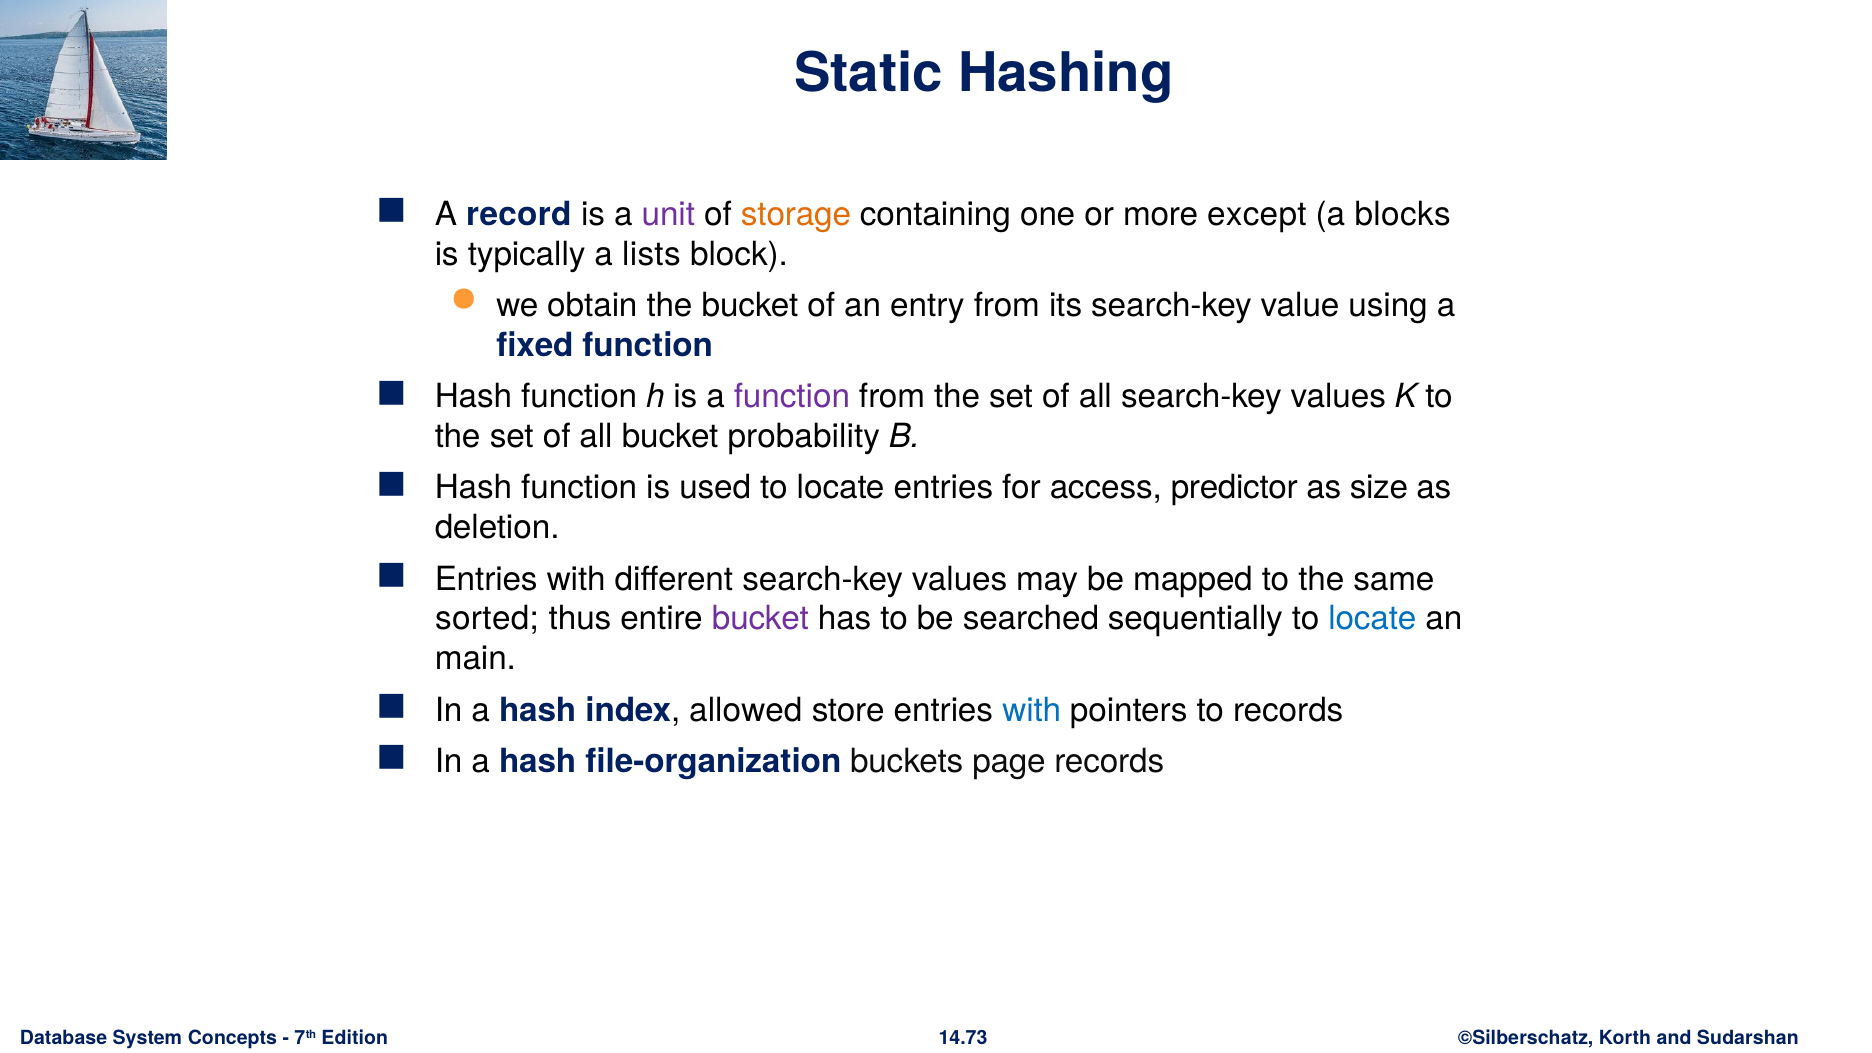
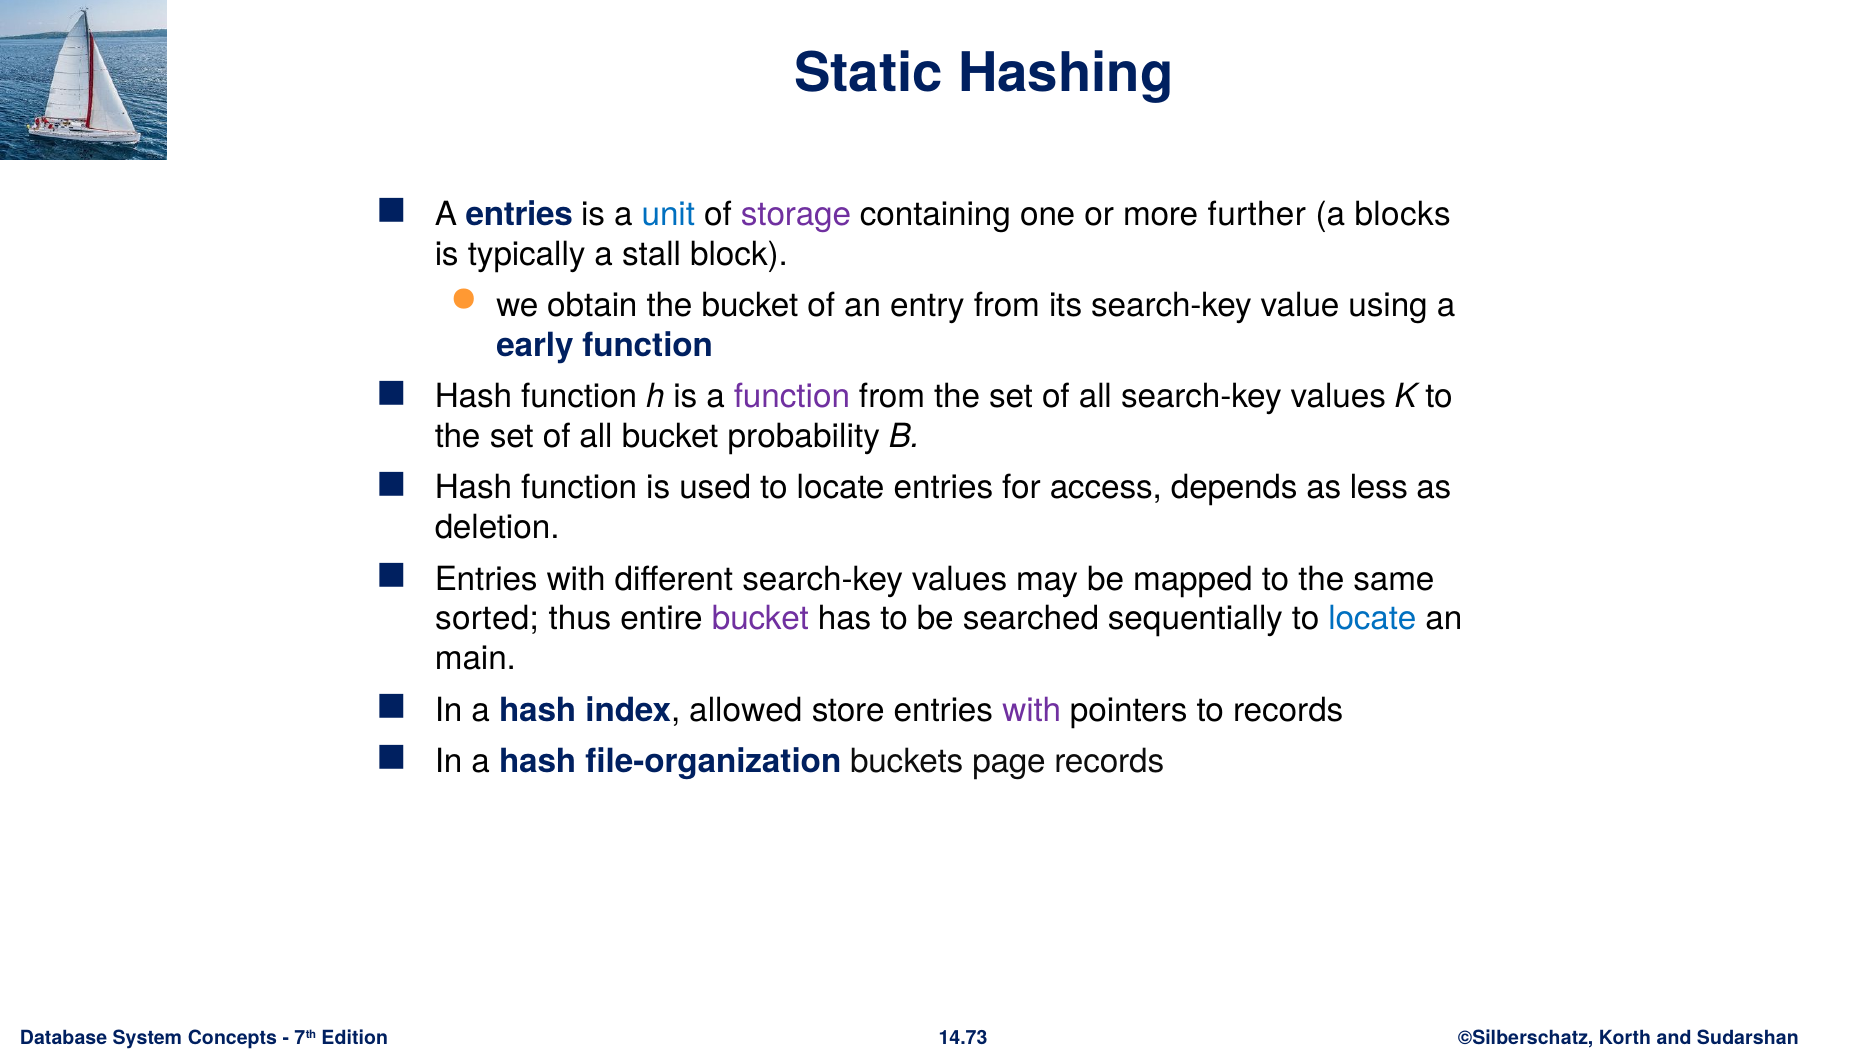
A record: record -> entries (519, 214)
unit colour: purple -> blue (668, 214)
storage colour: orange -> purple (796, 214)
except: except -> further (1257, 214)
lists: lists -> stall (652, 254)
fixed: fixed -> early (535, 345)
predictor: predictor -> depends (1234, 488)
size: size -> less (1379, 488)
with colour: blue -> purple (1032, 710)
